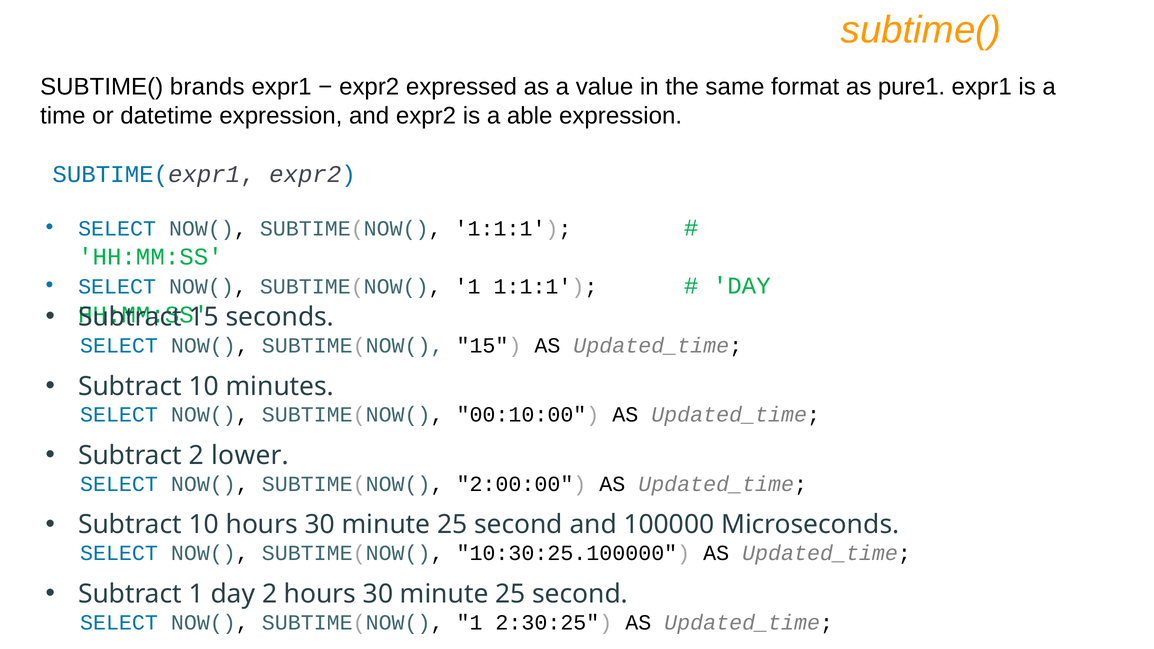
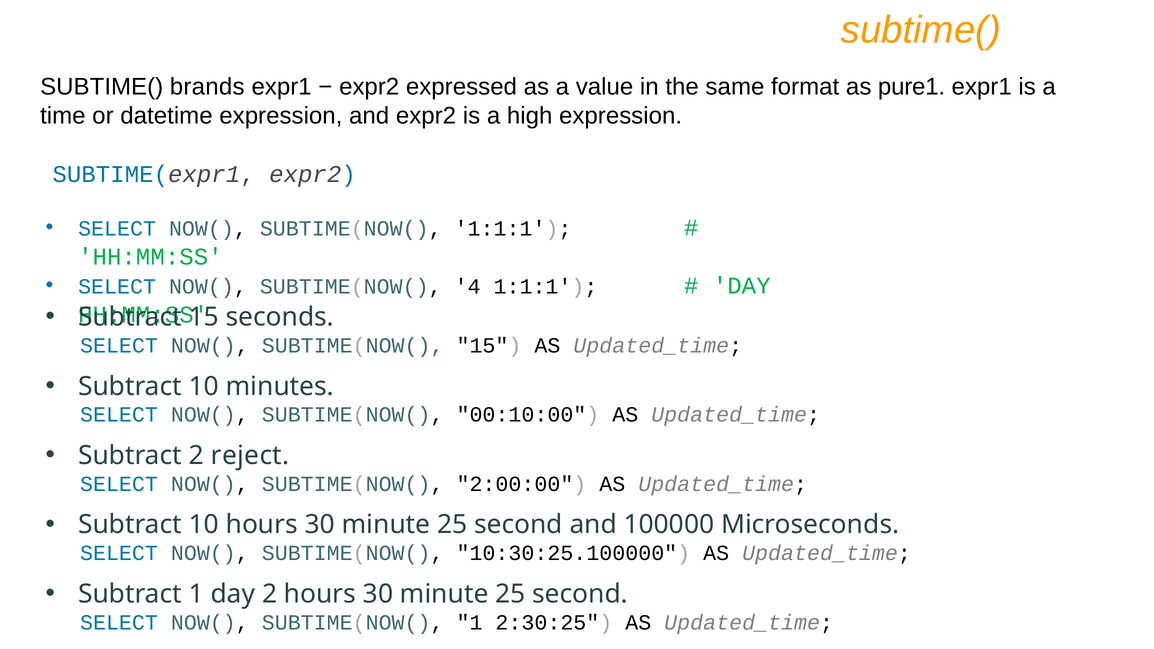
able: able -> high (530, 116)
1: 1 -> 4 (468, 287)
lower: lower -> reject (250, 456)
